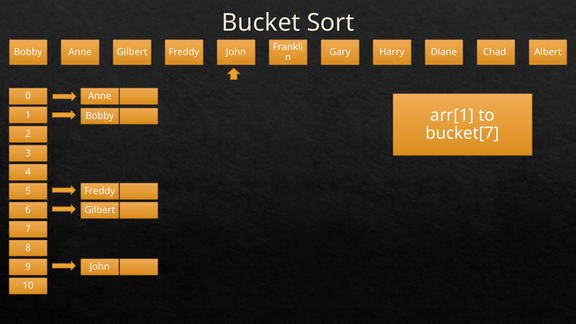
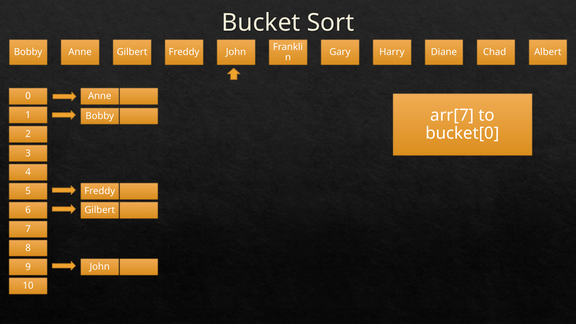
arr[1: arr[1 -> arr[7 (452, 115)
bucket[7: bucket[7 -> bucket[0 (463, 133)
